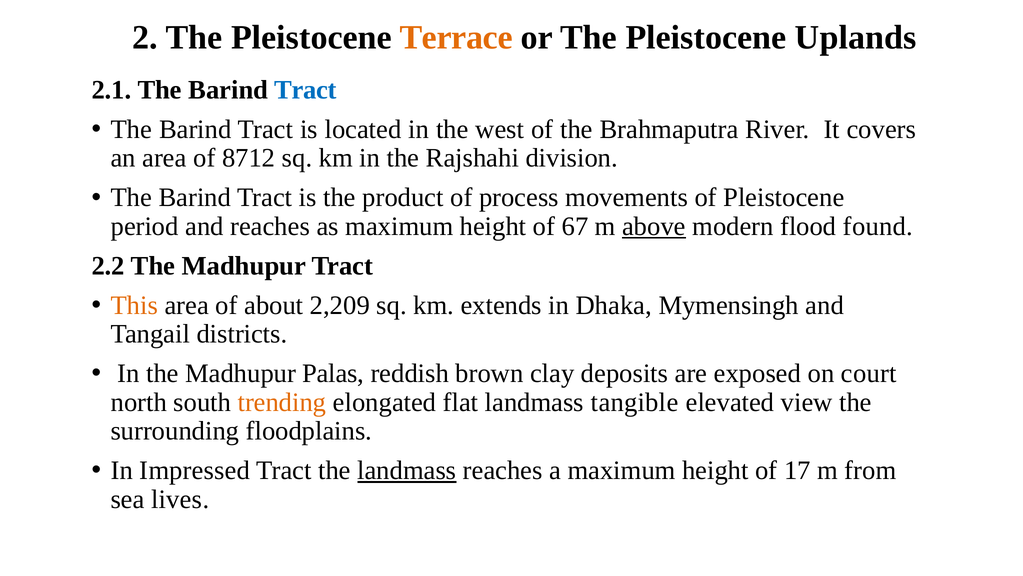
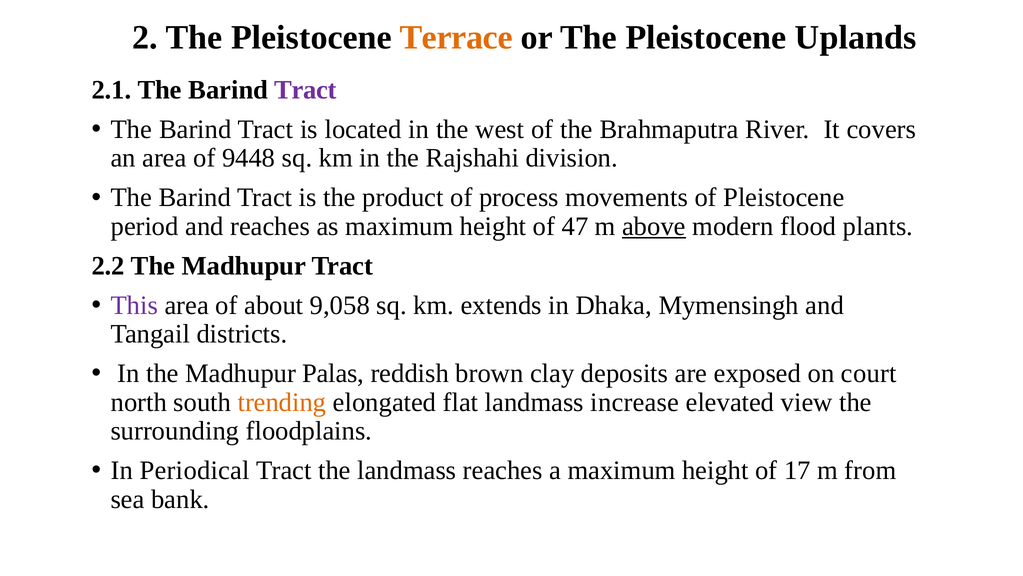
Tract colour: blue -> purple (305, 90)
8712: 8712 -> 9448 (249, 158)
67: 67 -> 47 (575, 226)
found: found -> plants (878, 226)
This colour: orange -> purple (134, 305)
2,209: 2,209 -> 9,058 (340, 305)
tangible: tangible -> increase (635, 402)
Impressed: Impressed -> Periodical (195, 470)
landmass underline: present -> none (407, 470)
lives: lives -> bank (180, 499)
